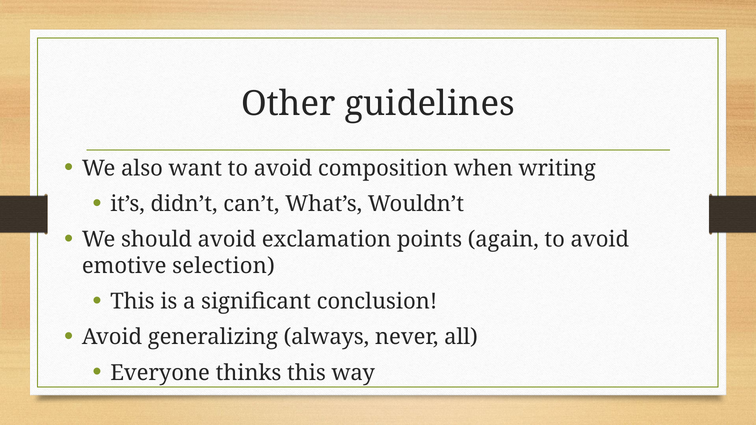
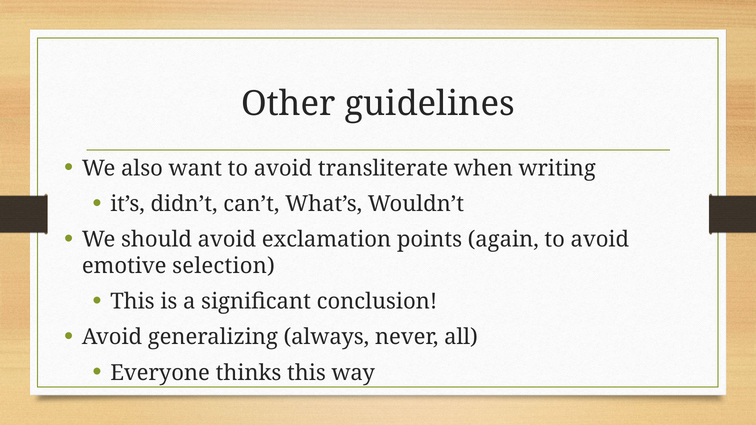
composition: composition -> transliterate (383, 168)
